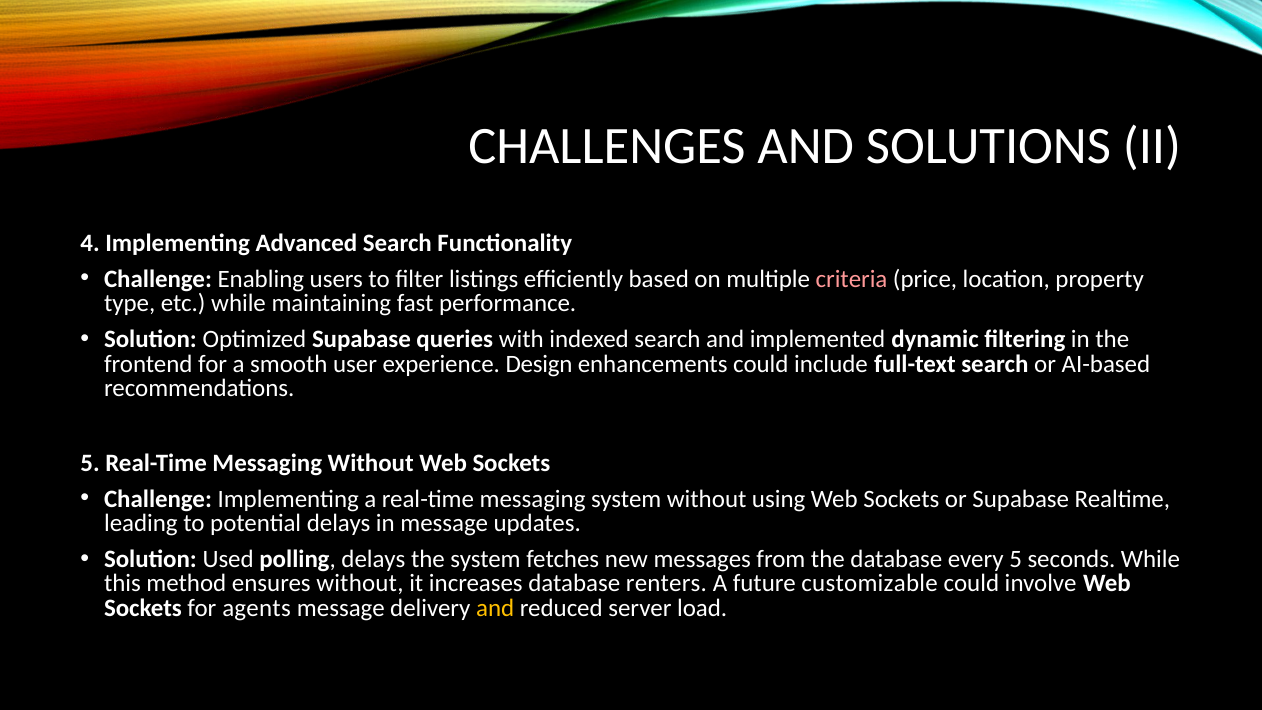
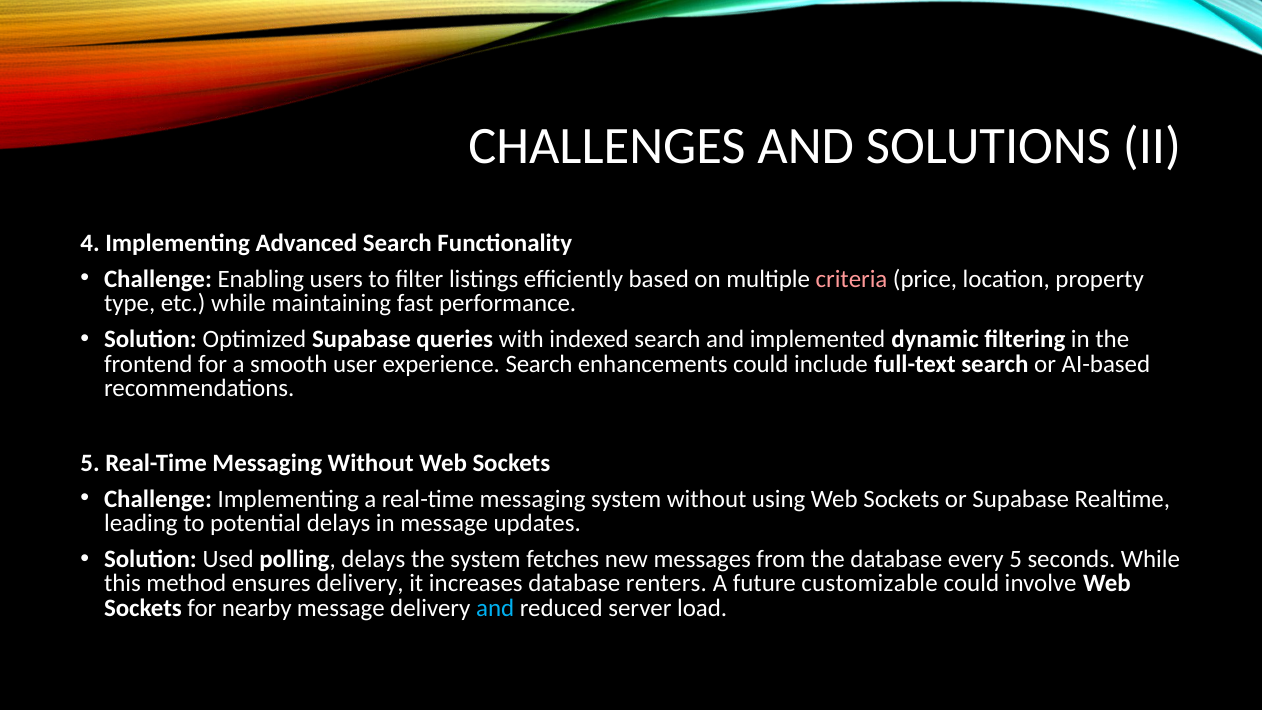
experience Design: Design -> Search (539, 364)
ensures without: without -> delivery (360, 583)
agents: agents -> nearby (257, 608)
and colour: yellow -> light blue (495, 608)
